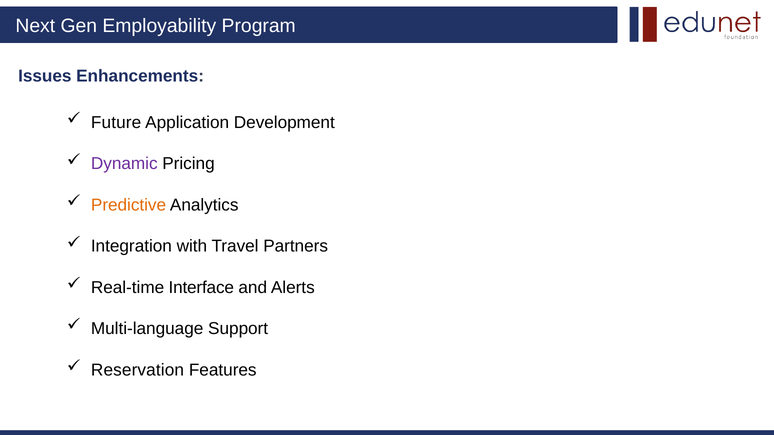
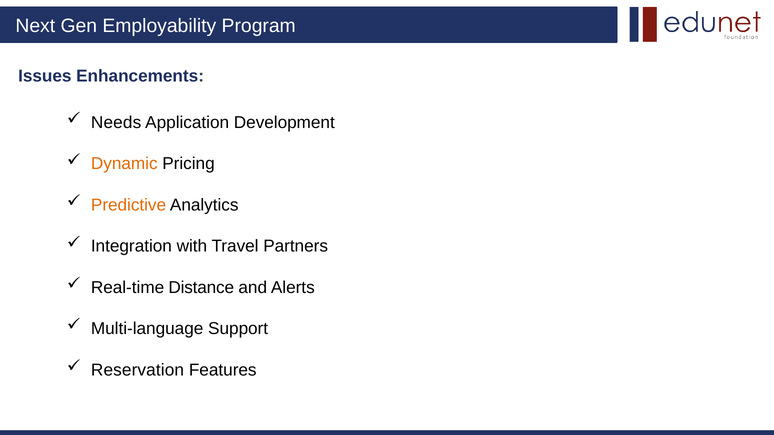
Future: Future -> Needs (116, 123)
Dynamic colour: purple -> orange (124, 164)
Interface: Interface -> Distance (201, 288)
